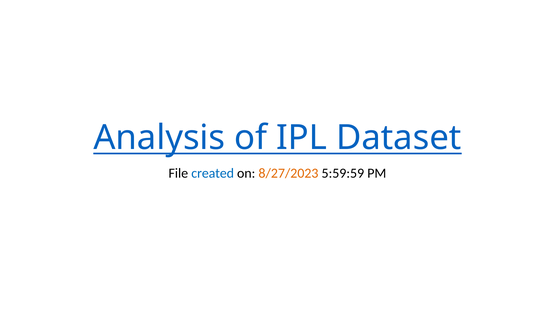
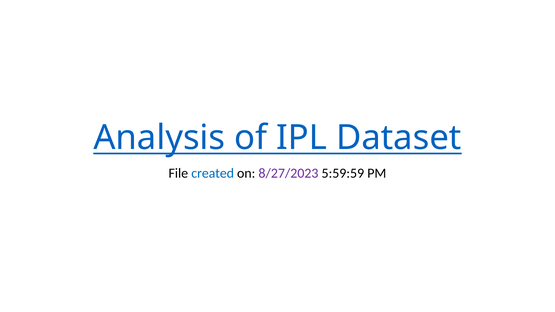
8/27/2023 colour: orange -> purple (288, 173)
